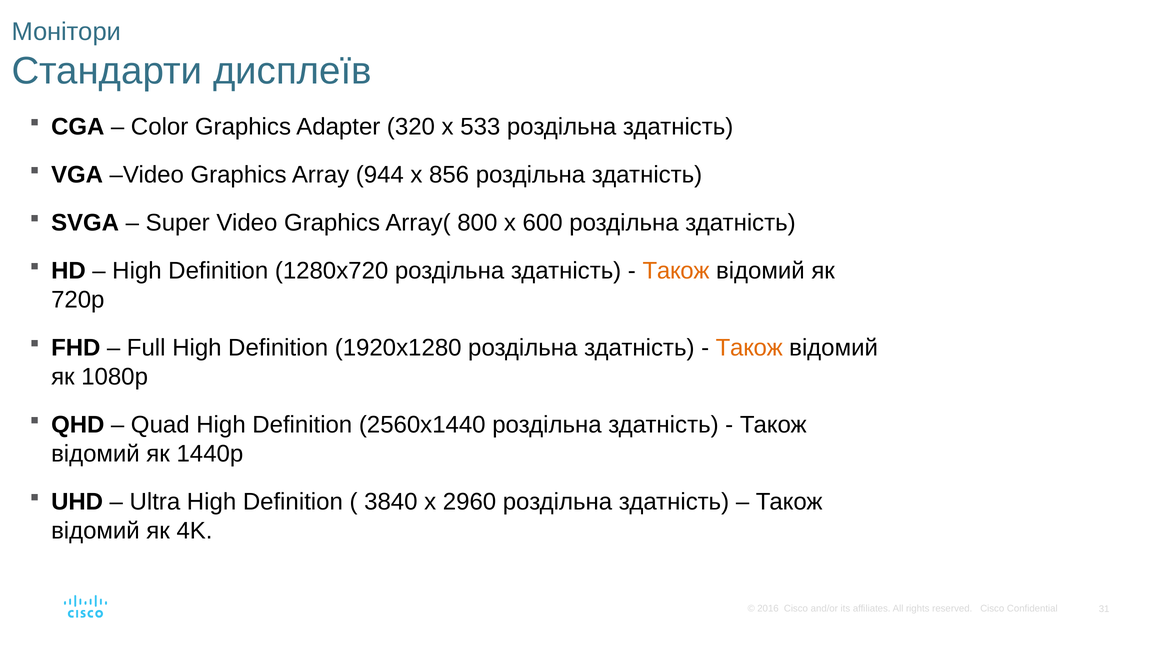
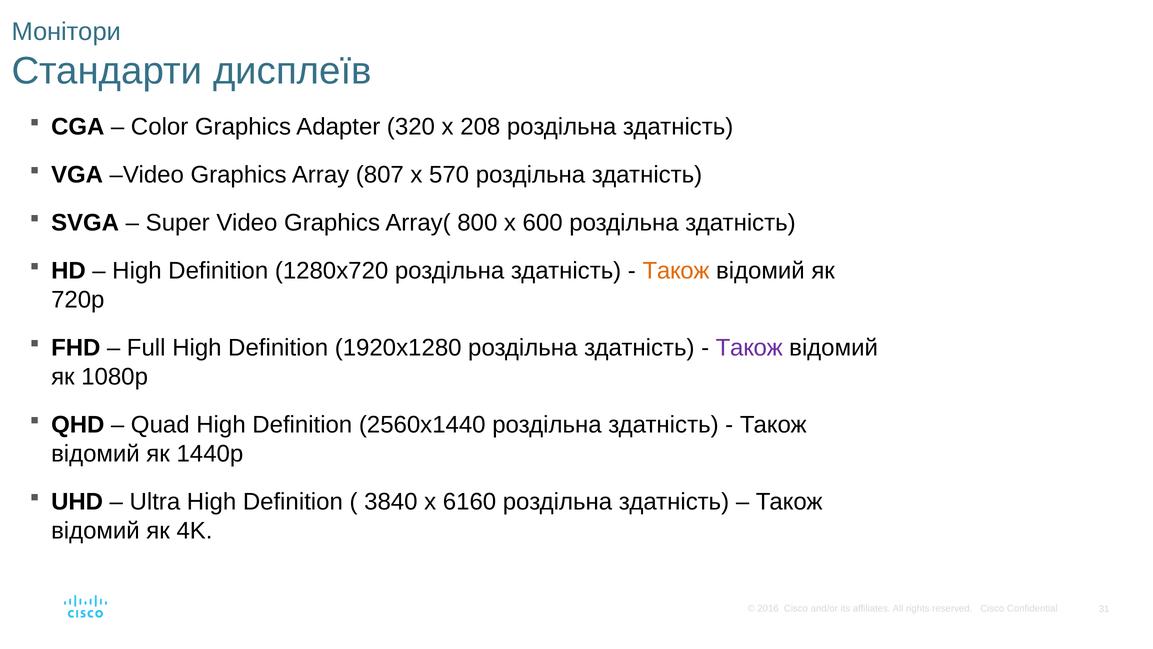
533: 533 -> 208 (480, 127)
944: 944 -> 807 (380, 175)
856: 856 -> 570 (449, 175)
Також colour: orange -> purple (749, 348)
2960: 2960 -> 6160 (469, 501)
